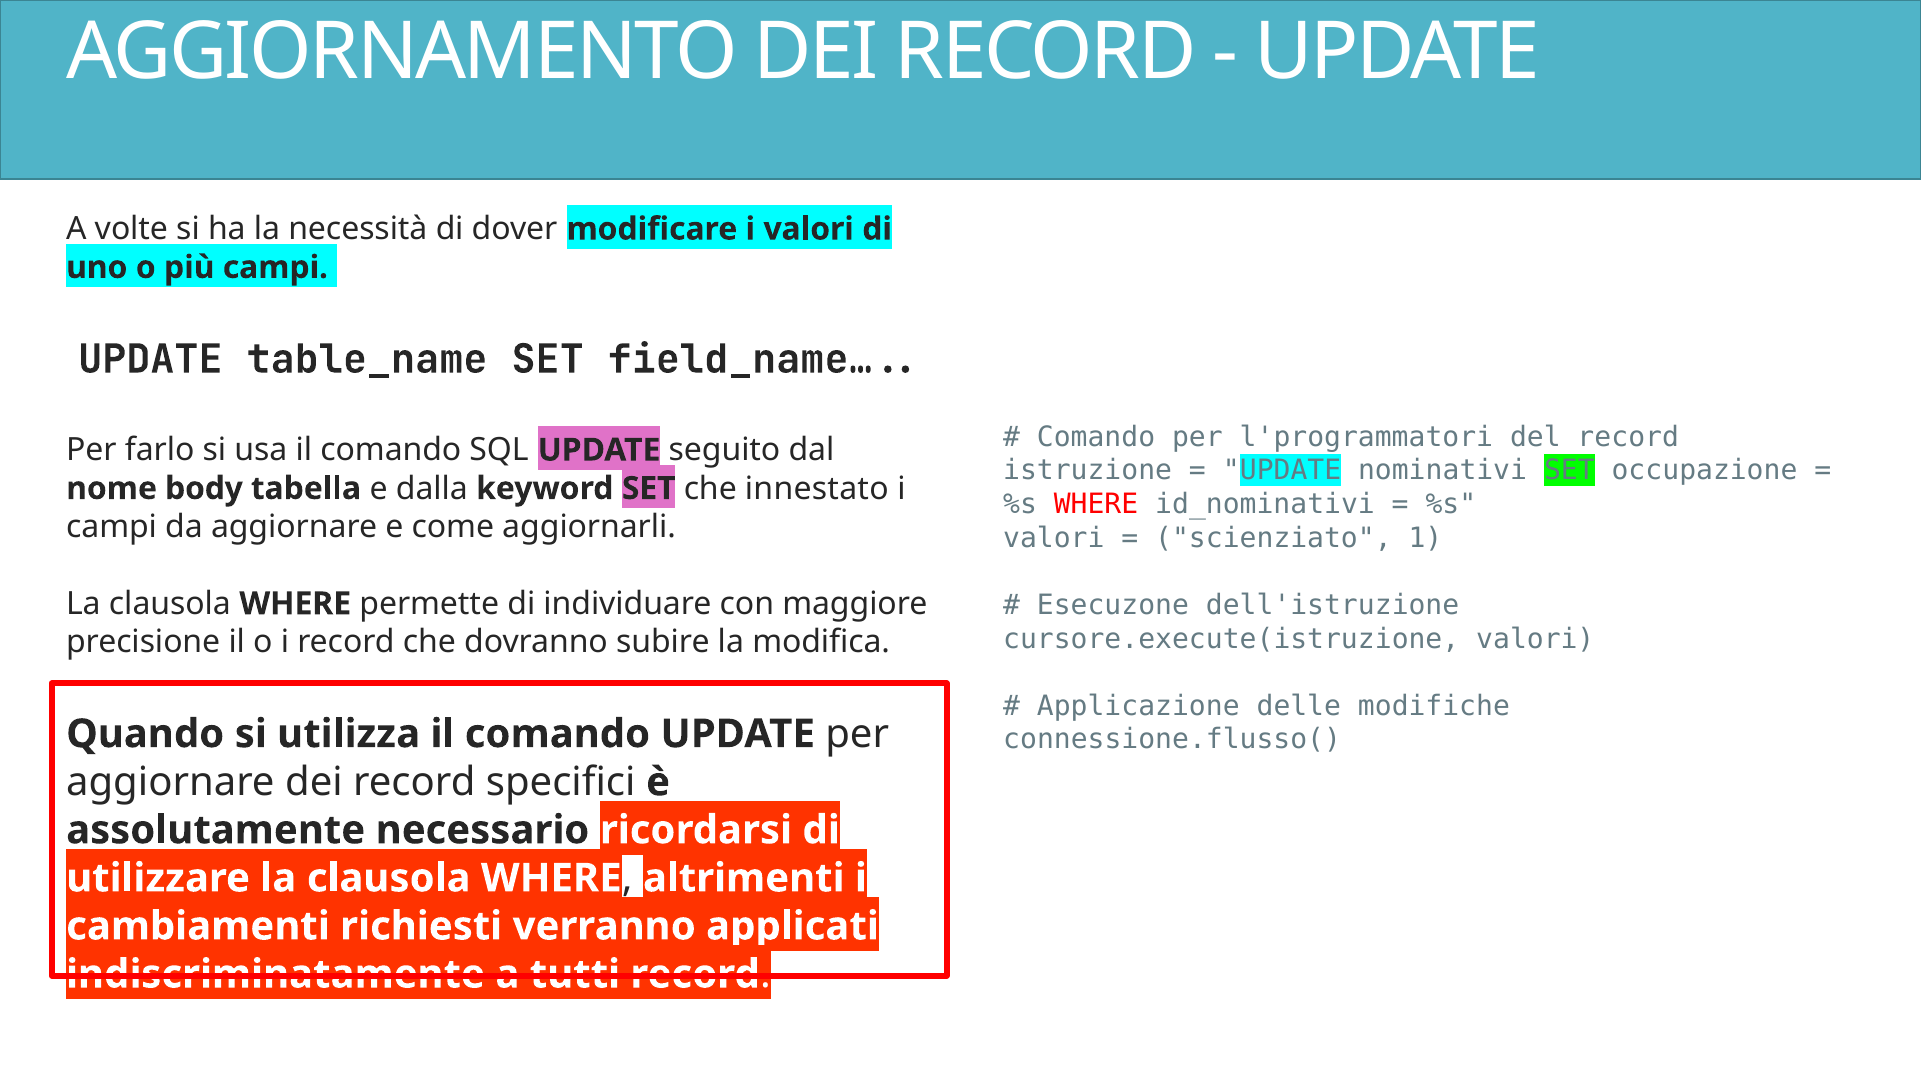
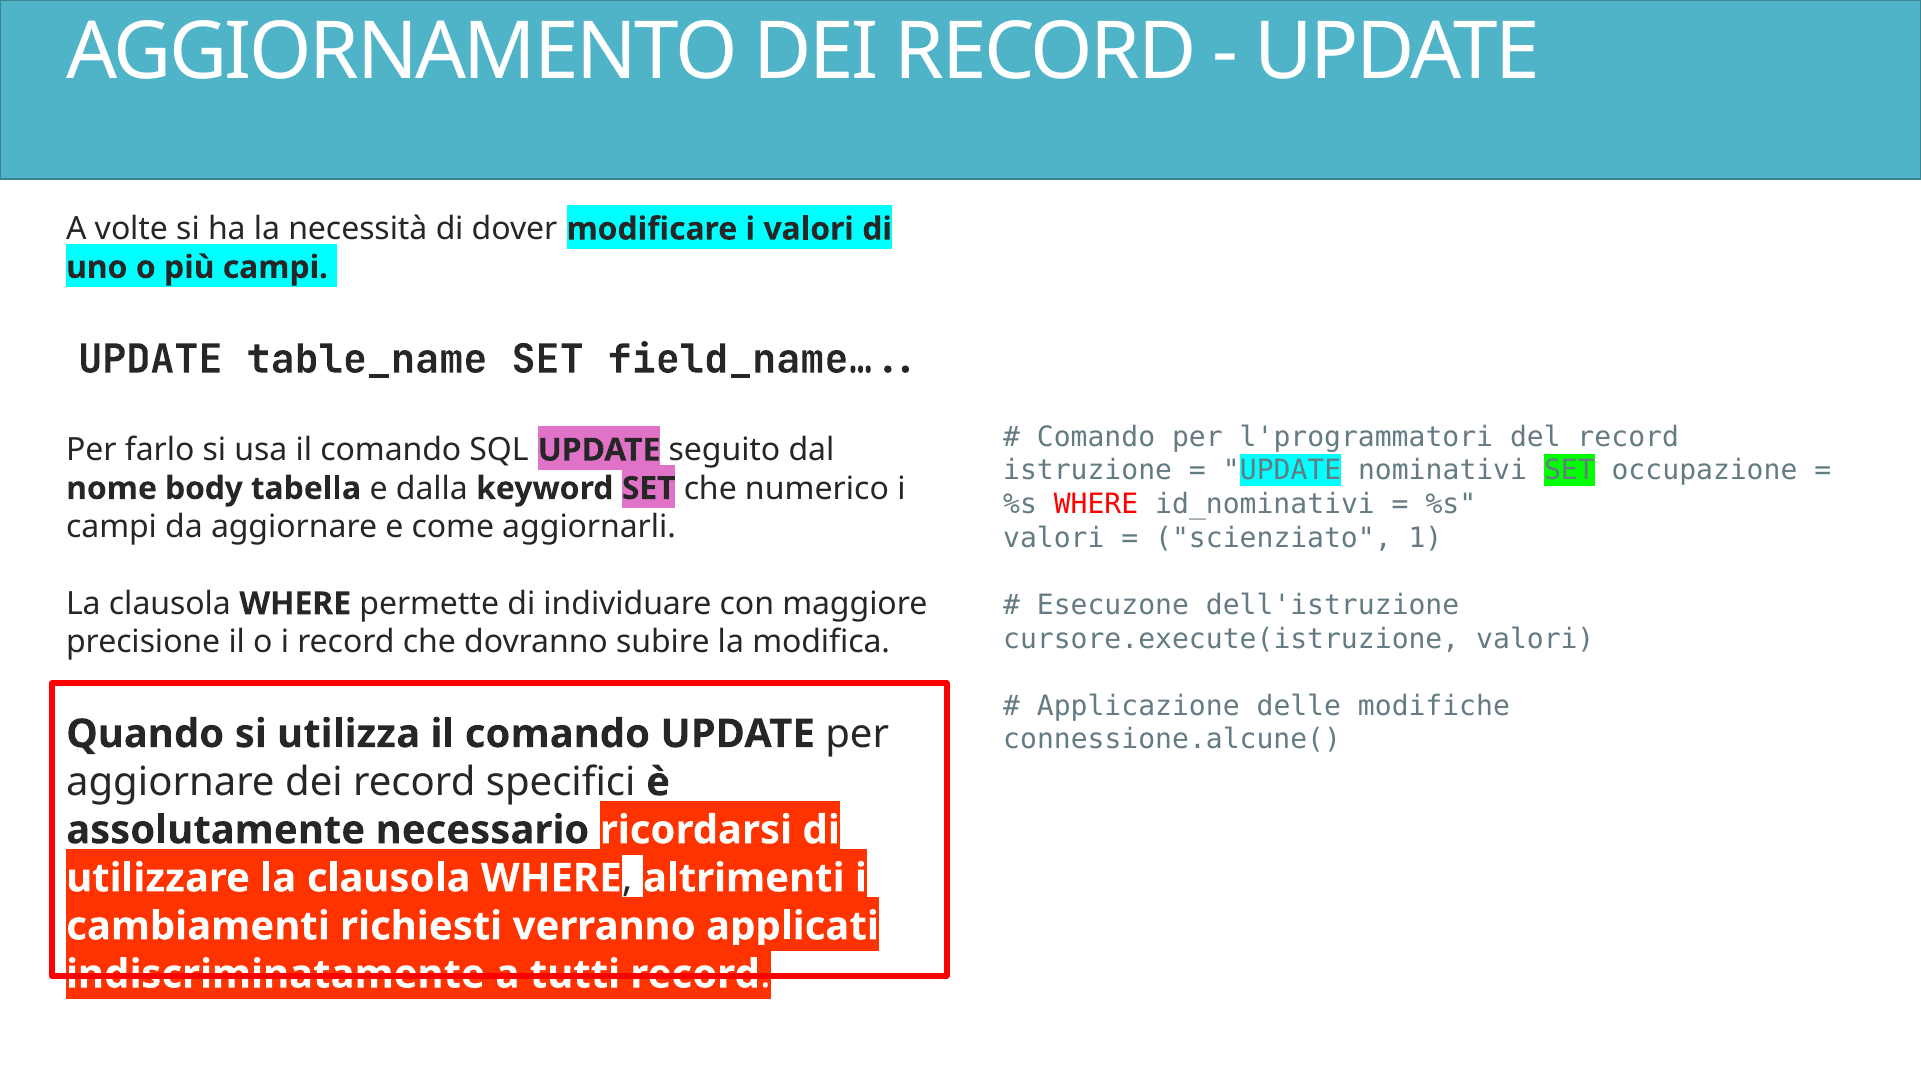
innestato: innestato -> numerico (817, 488)
connessione.flusso(: connessione.flusso( -> connessione.alcune( (1172, 739)
